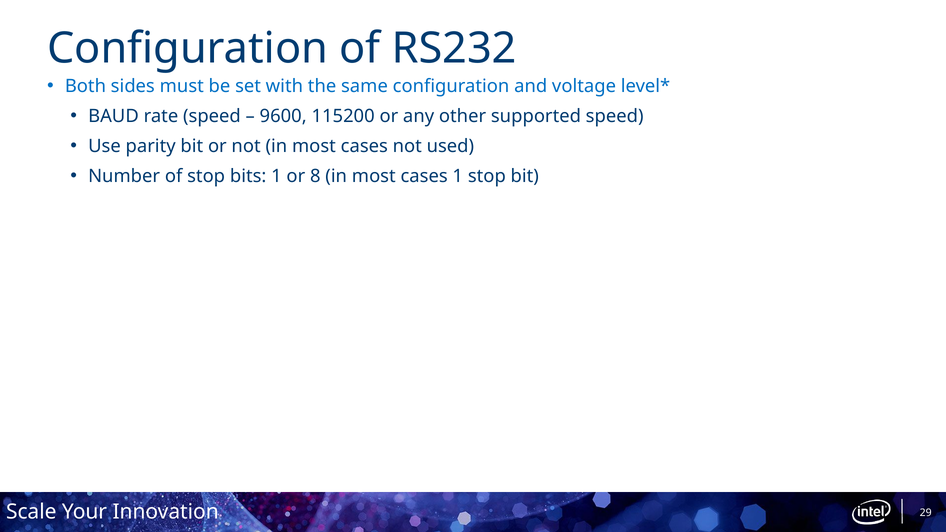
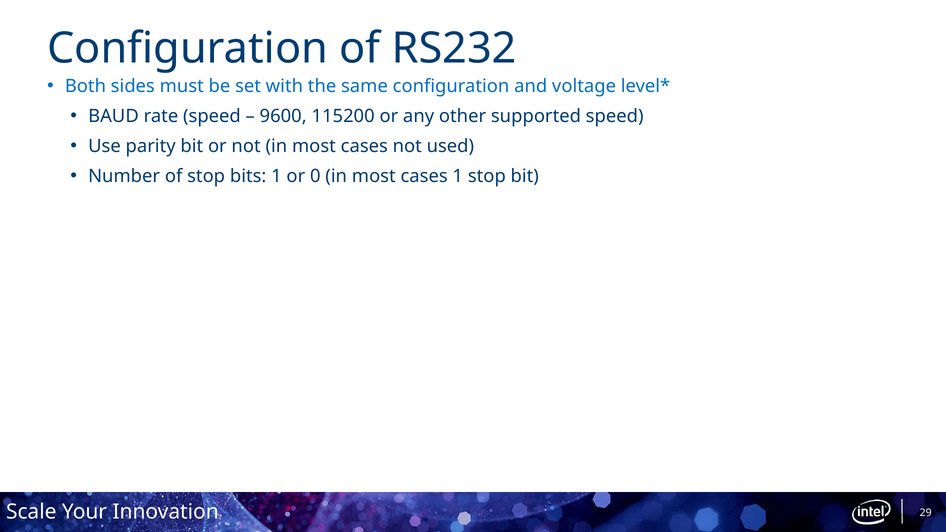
8: 8 -> 0 (315, 176)
